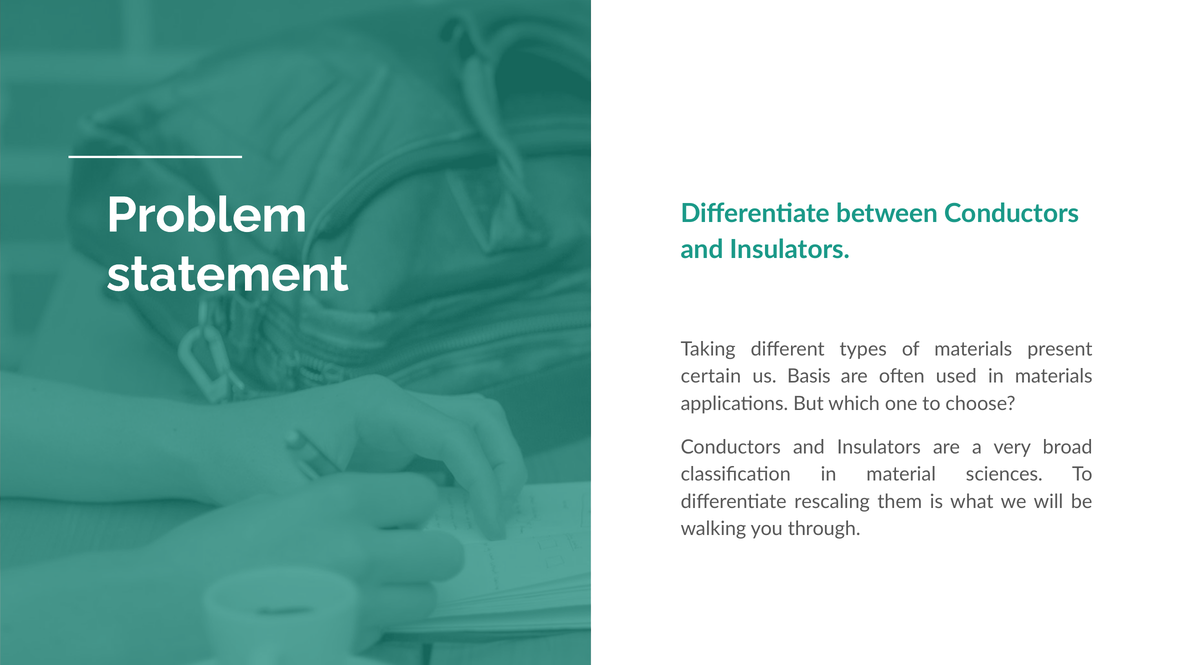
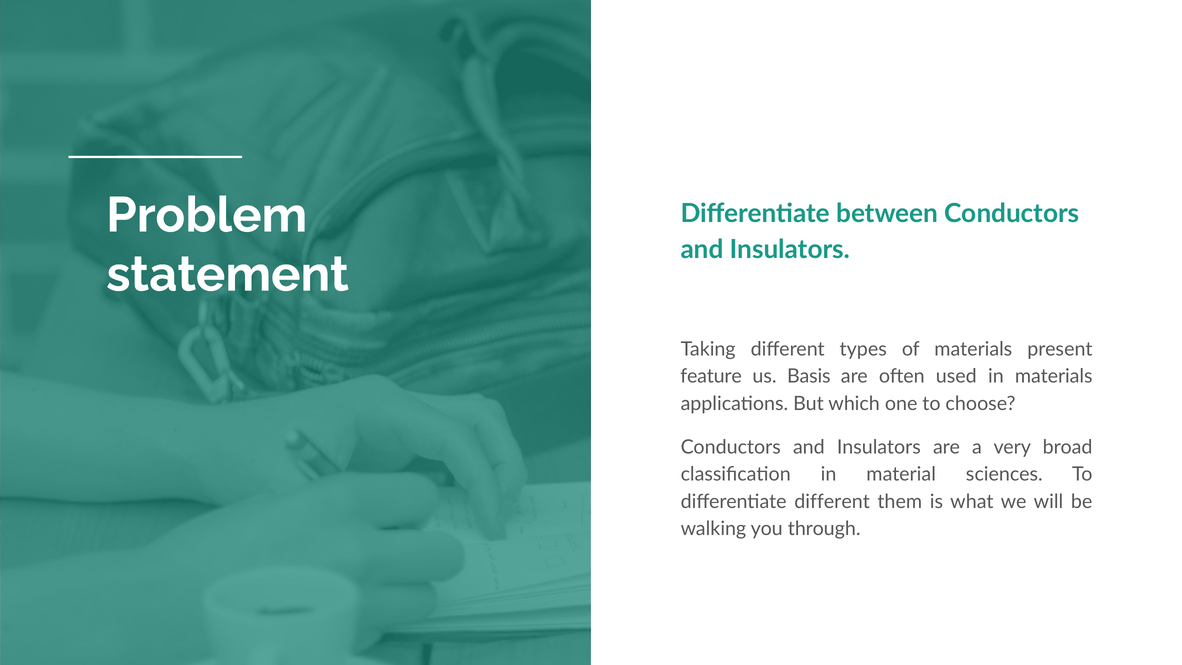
certain: certain -> feature (711, 376)
differentiate rescaling: rescaling -> different (832, 502)
